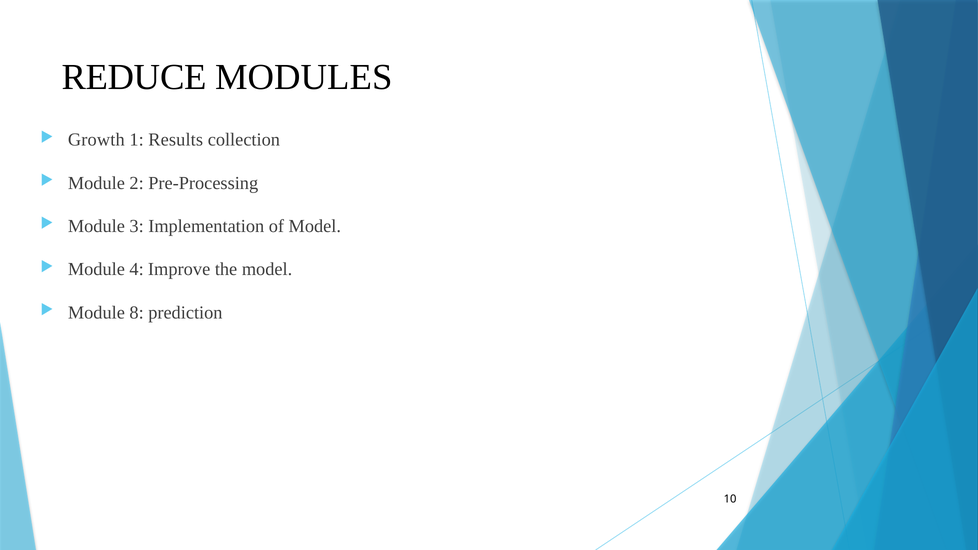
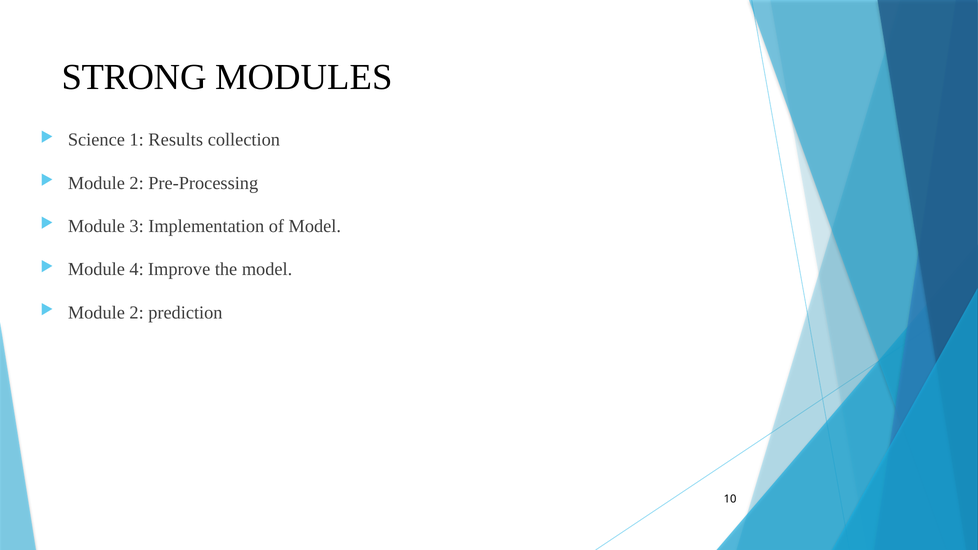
REDUCE: REDUCE -> STRONG (134, 77)
Growth: Growth -> Science (96, 140)
8: 8 -> 2 (137, 313)
